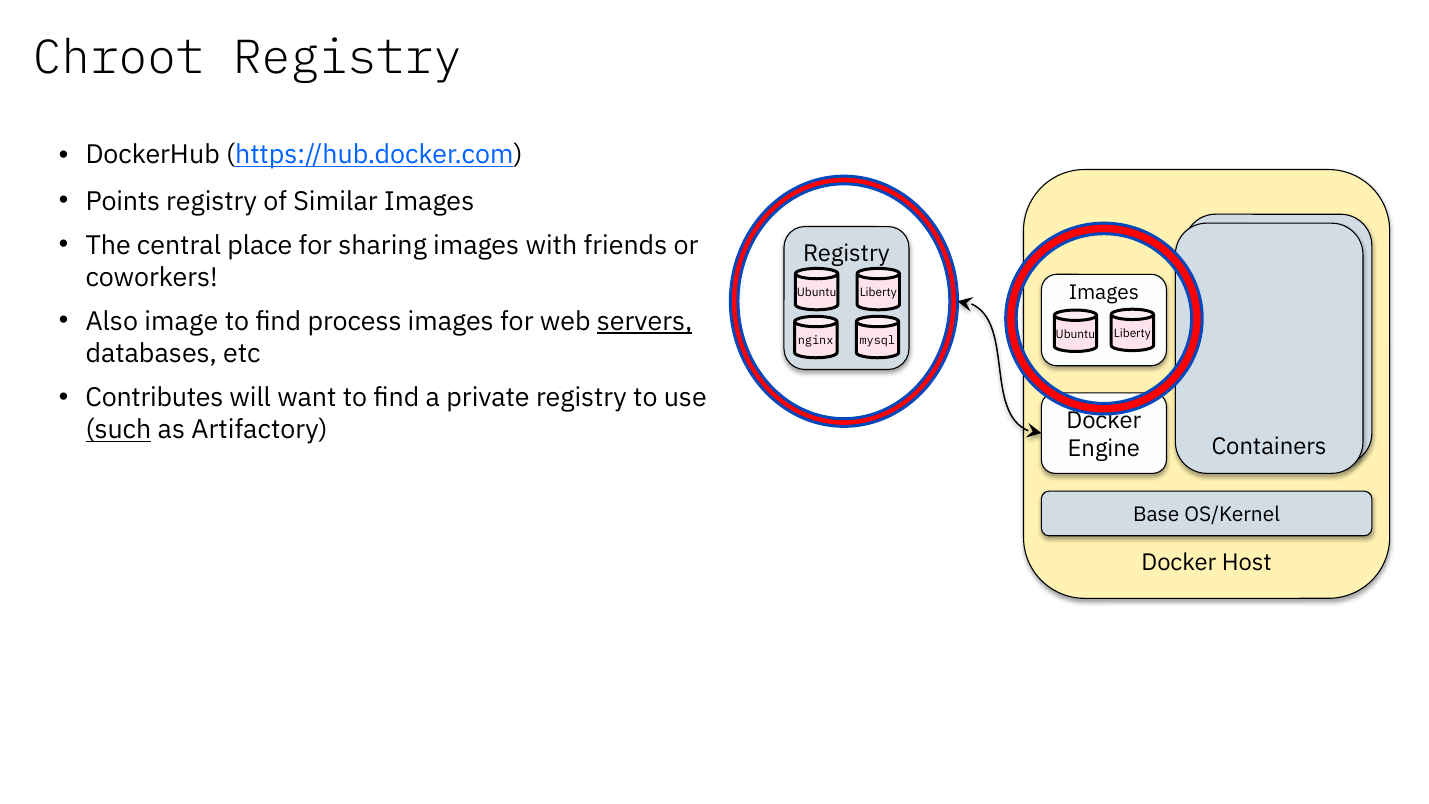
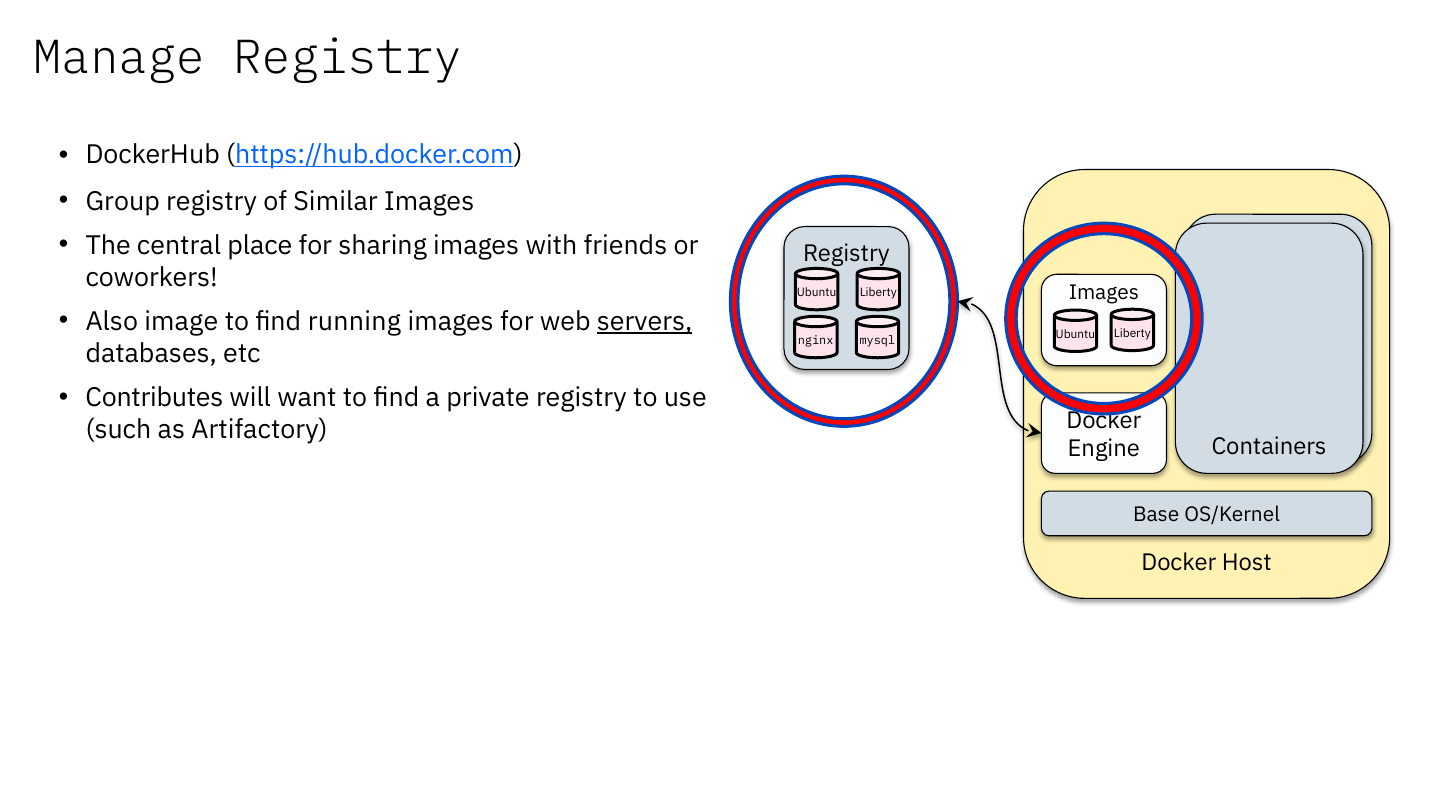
Chroot: Chroot -> Manage (119, 58)
Points: Points -> Group (123, 201)
process: process -> running (354, 321)
such underline: present -> none (118, 430)
